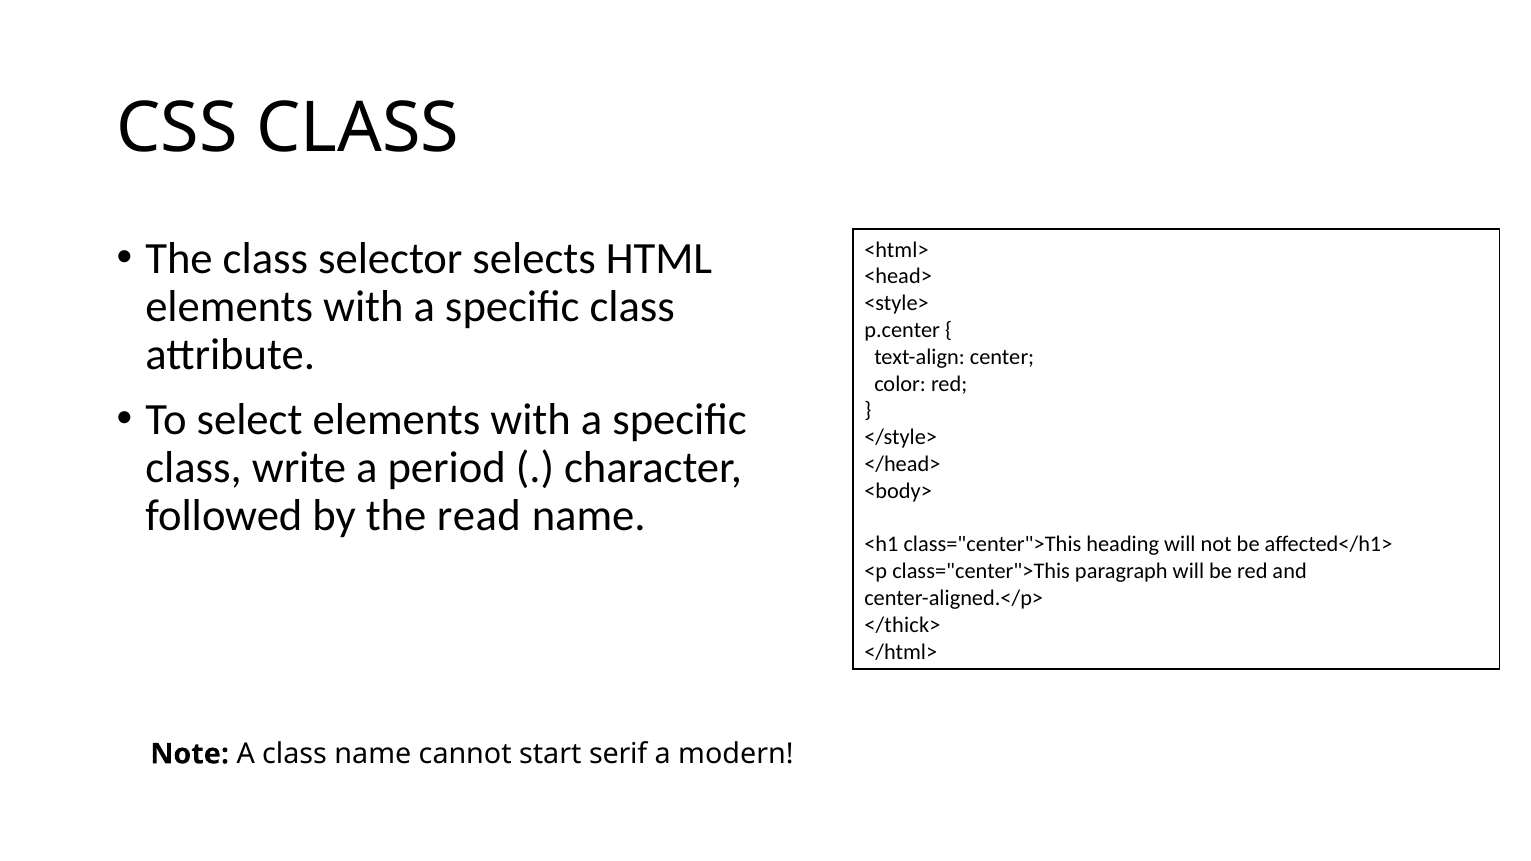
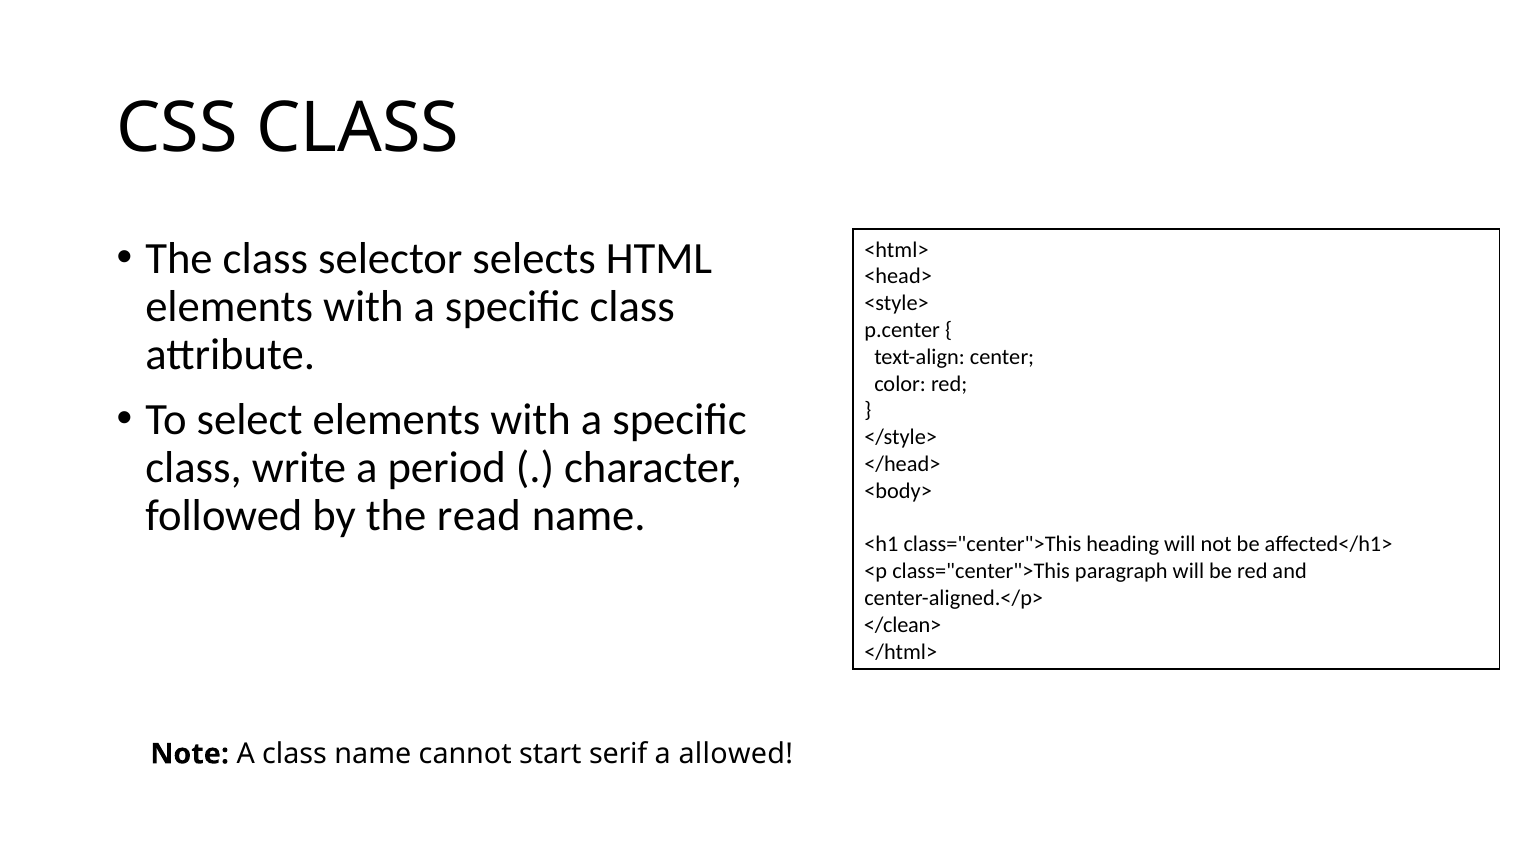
</thick>: </thick> -> </clean> (903, 625)
modern: modern -> allowed (736, 754)
